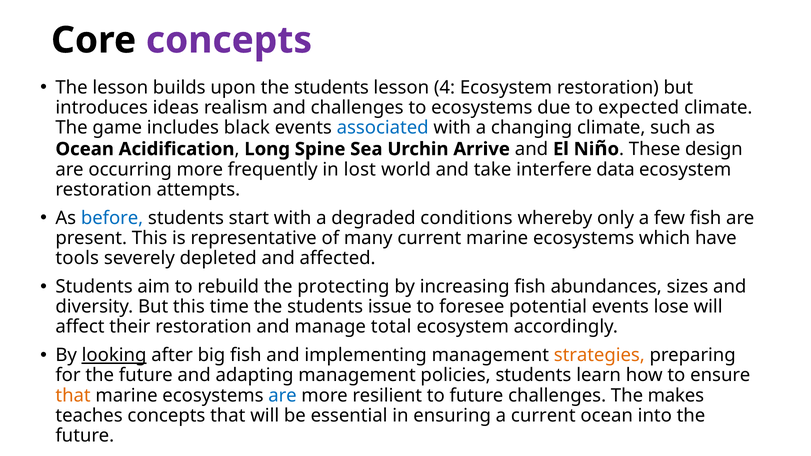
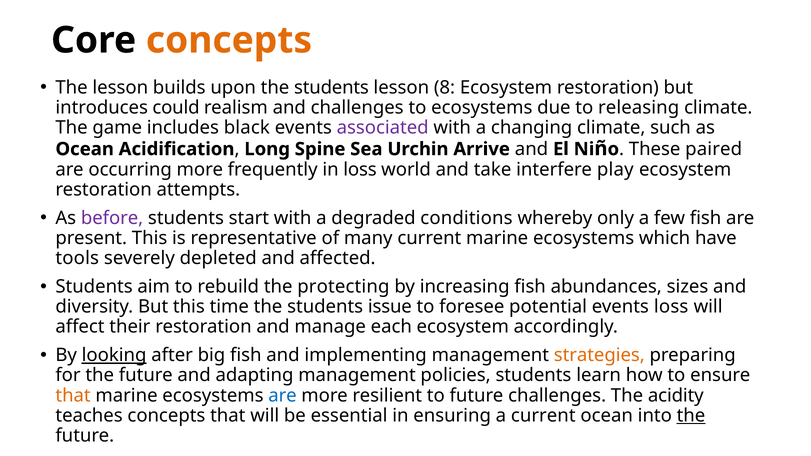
concepts colour: purple -> orange (229, 40)
4: 4 -> 8 (445, 87)
ideas: ideas -> could (176, 108)
expected: expected -> releasing (639, 108)
associated colour: blue -> purple (383, 128)
design: design -> paired (714, 149)
in lost: lost -> loss (360, 170)
data: data -> play (615, 170)
before colour: blue -> purple (112, 218)
events lose: lose -> loss (671, 307)
total: total -> each (391, 327)
makes: makes -> acidity (676, 396)
the underline: none -> present (691, 416)
